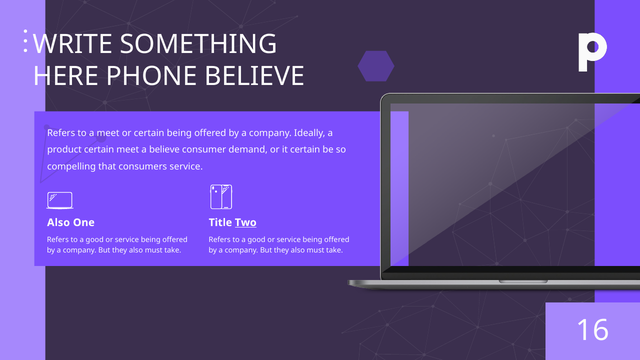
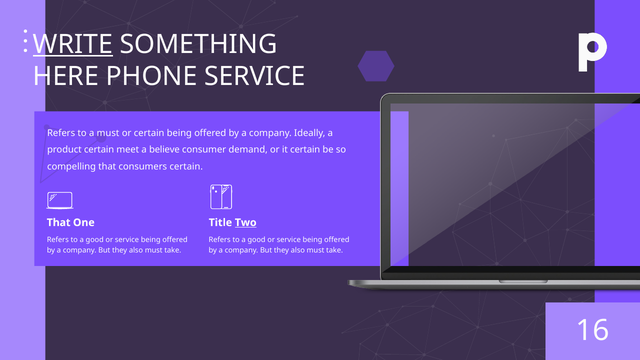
WRITE underline: none -> present (73, 44)
PHONE BELIEVE: BELIEVE -> SERVICE (255, 76)
a meet: meet -> must (108, 133)
consumers service: service -> certain (186, 167)
Also: Also -> That (59, 223)
